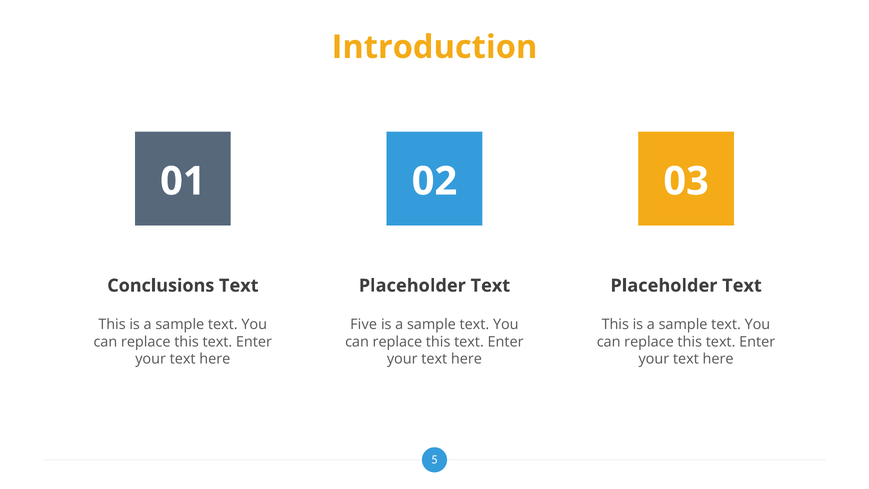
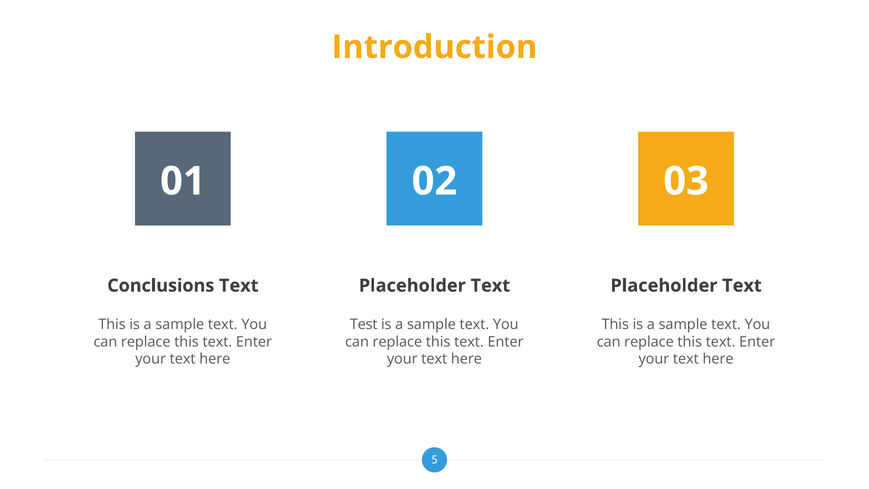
Five: Five -> Test (364, 324)
